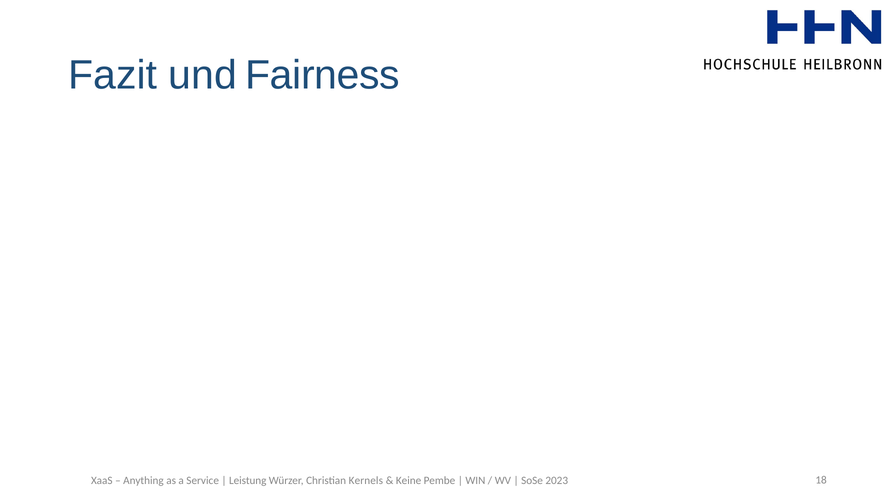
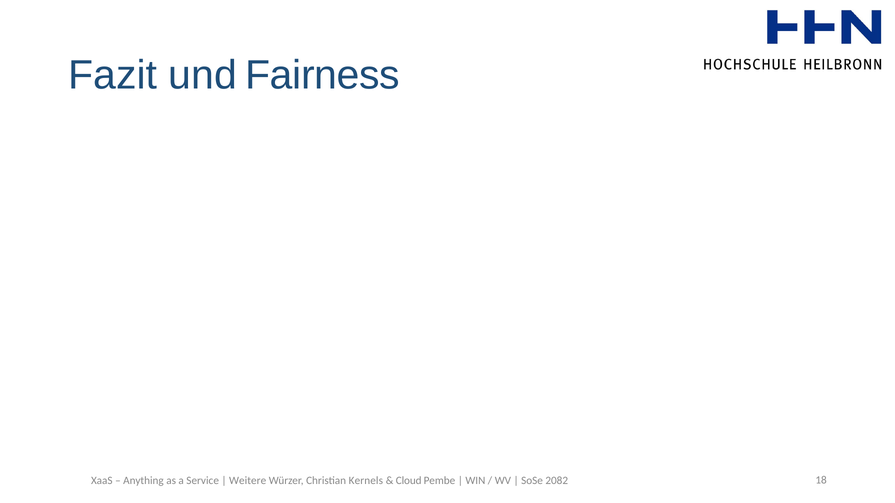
Leistung: Leistung -> Weitere (248, 481)
Keine: Keine -> Cloud (409, 481)
2023: 2023 -> 2082 (557, 481)
